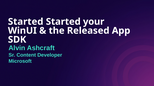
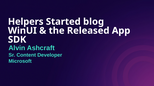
Started: Started -> Helpers (26, 22)
your: your -> blog (94, 22)
